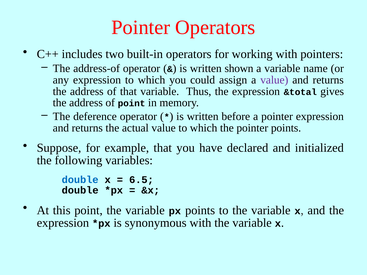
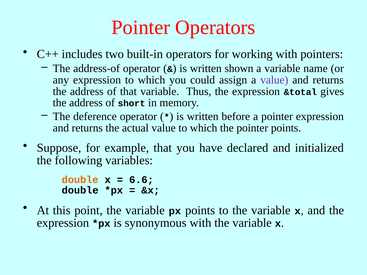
of point: point -> short (132, 104)
double colour: blue -> orange (80, 180)
6.5: 6.5 -> 6.6 (141, 180)
